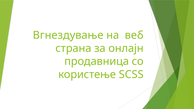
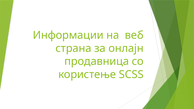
Вгнездување: Вгнездување -> Информации (68, 35)
